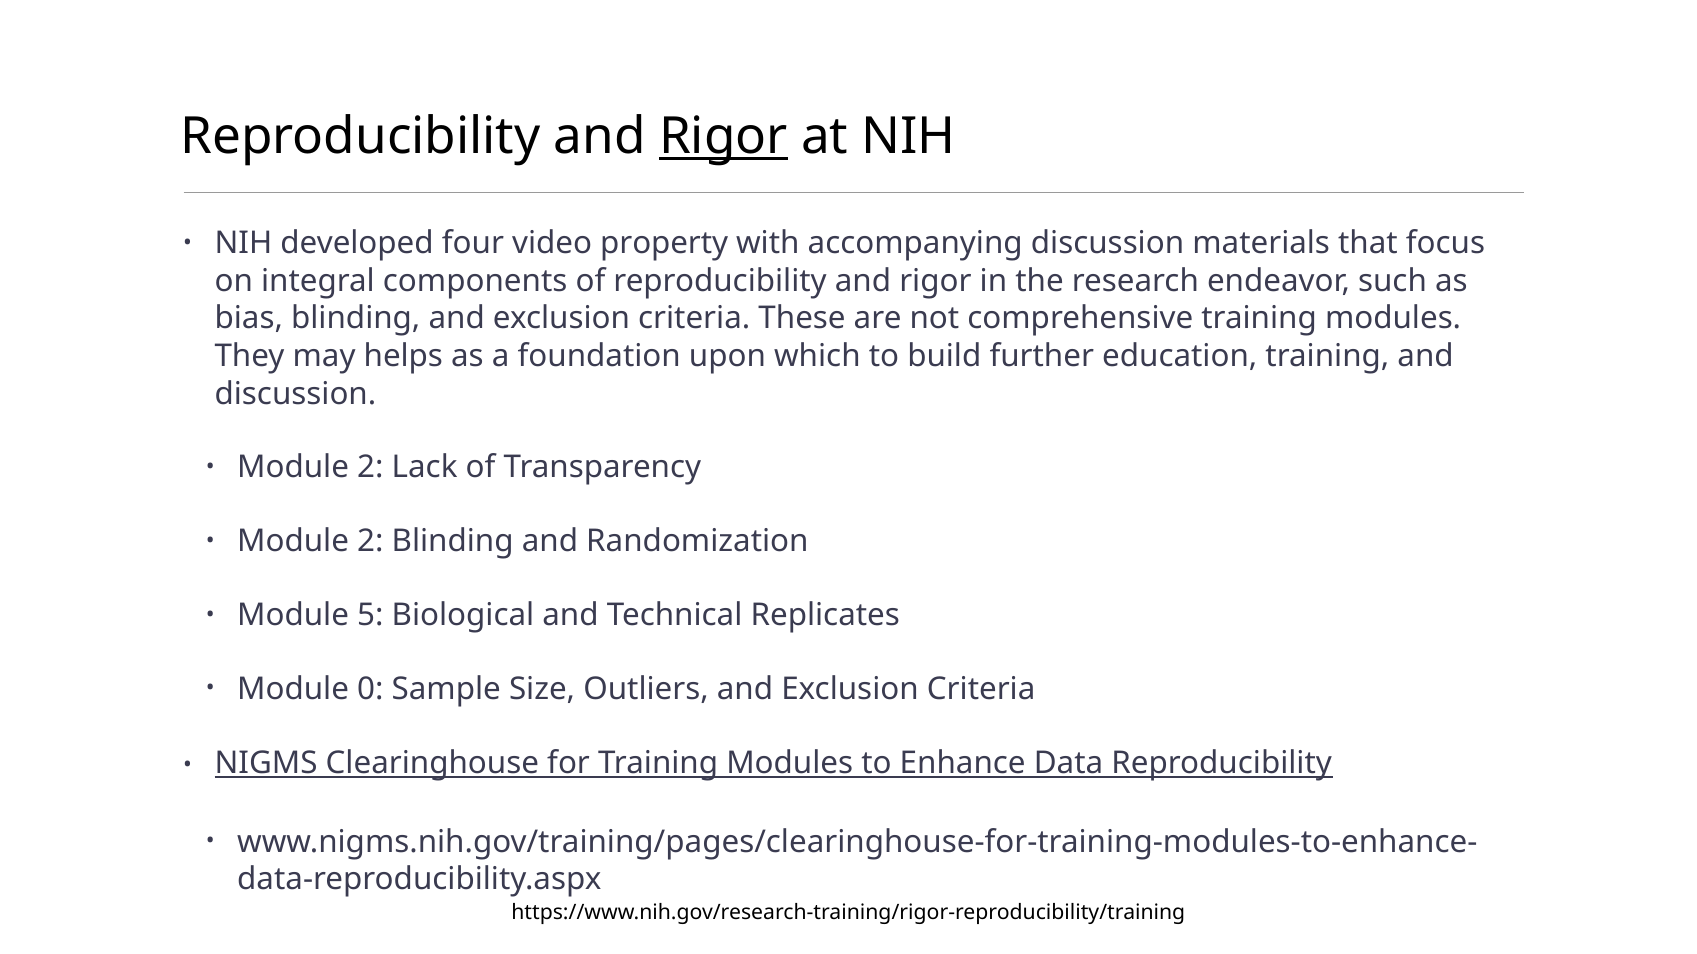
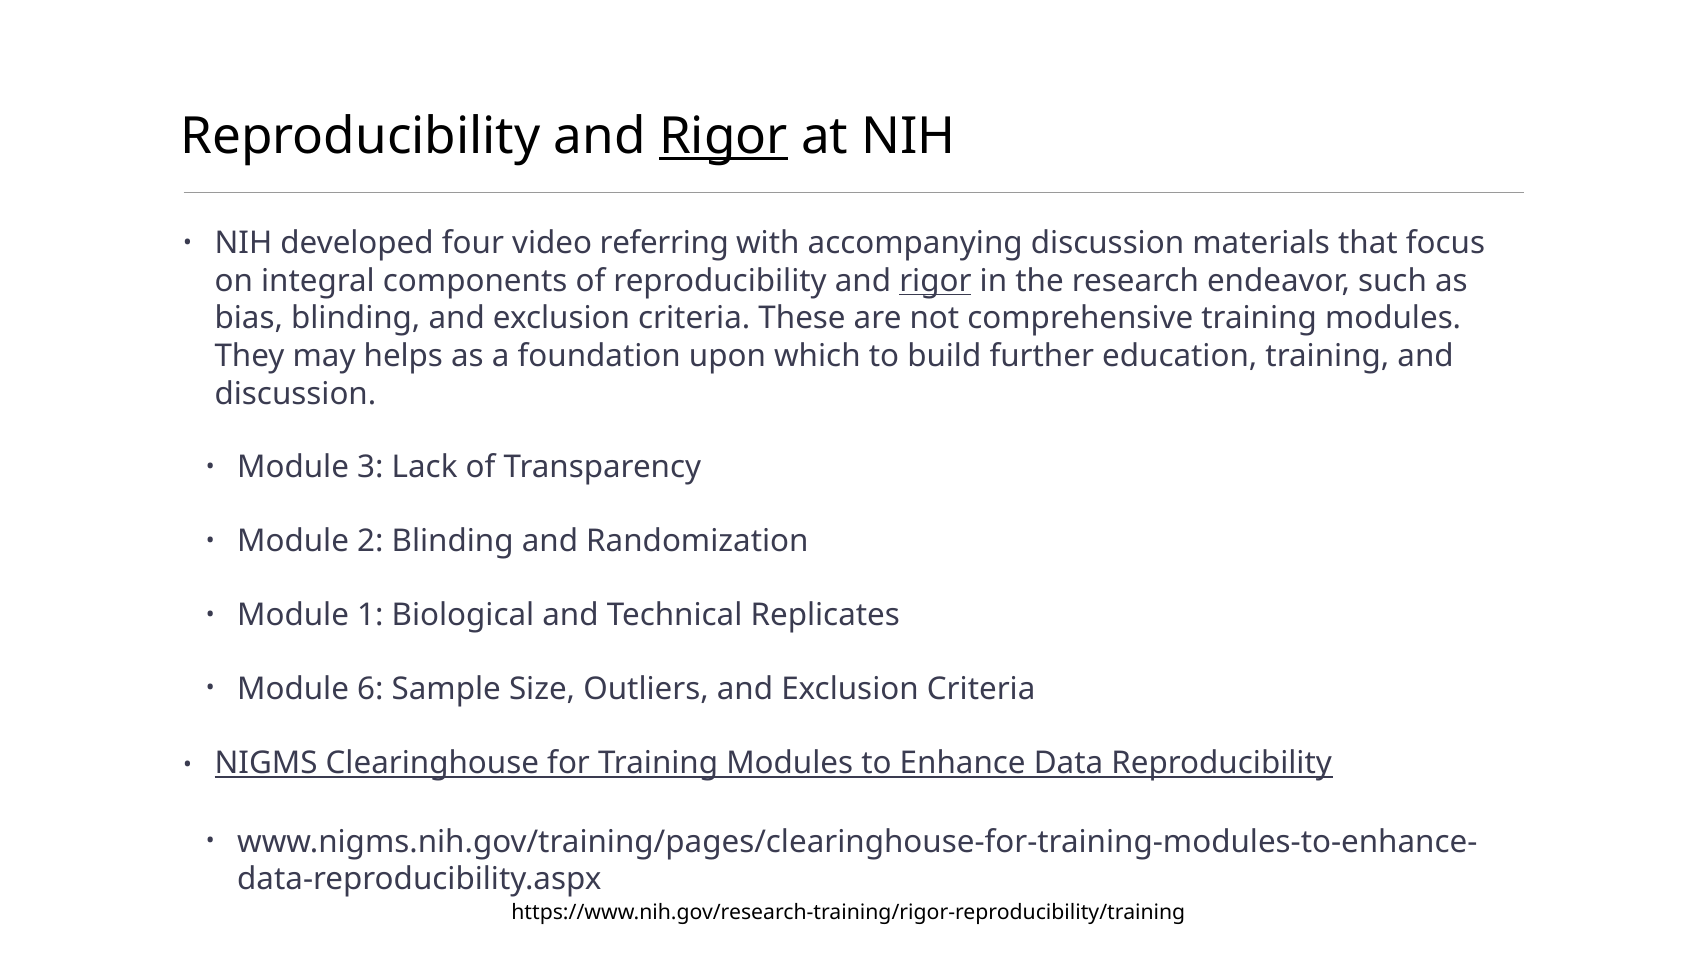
property: property -> referring (664, 243)
rigor underline: none -> present (935, 281)
2: 2 -> 3 (370, 468)
5: 5 -> 1 (370, 616)
0: 0 -> 6 (370, 689)
